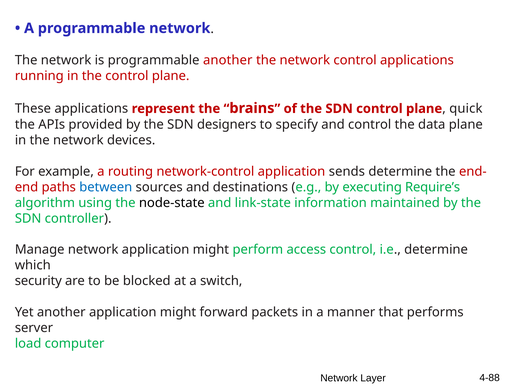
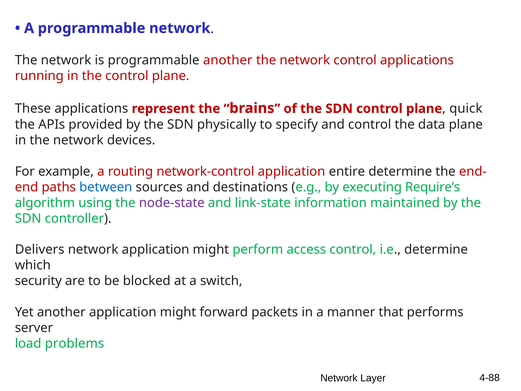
designers: designers -> physically (227, 124)
sends: sends -> entire (347, 171)
node-state colour: black -> purple (172, 203)
Manage: Manage -> Delivers (40, 250)
computer: computer -> problems (75, 343)
